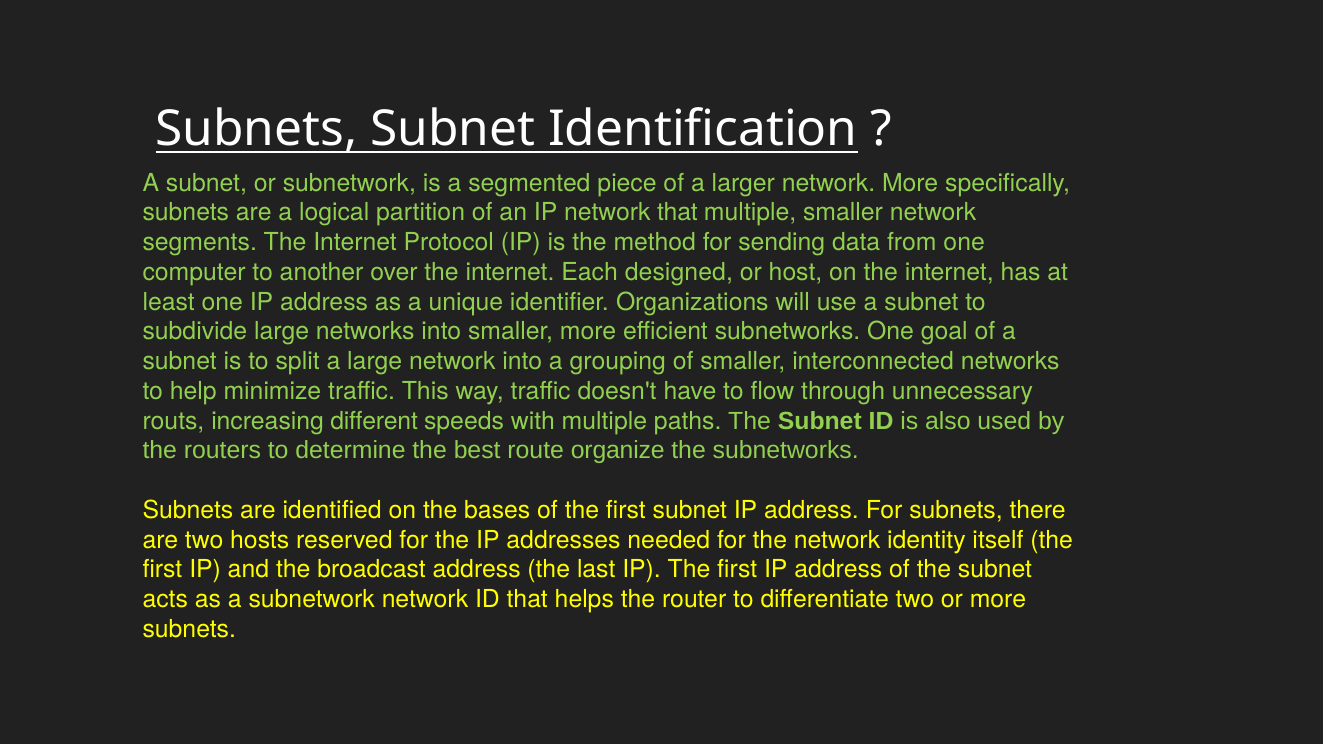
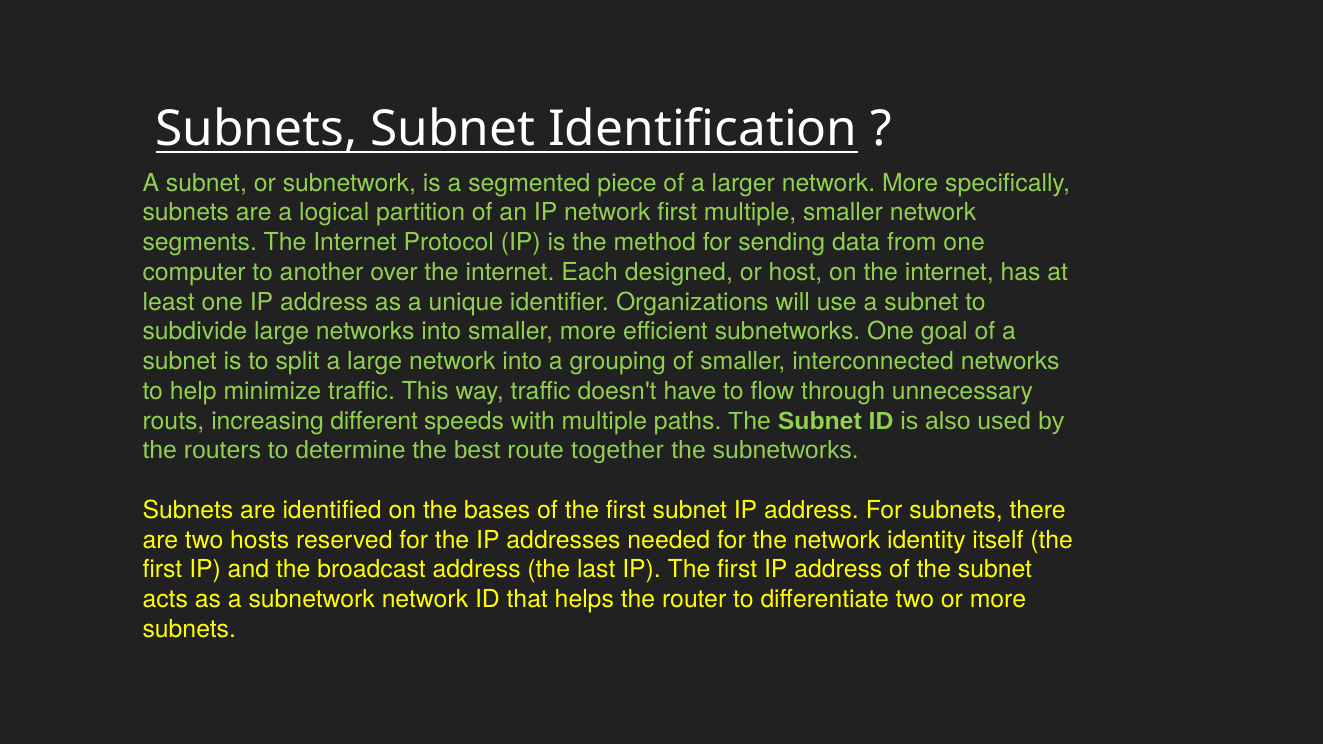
network that: that -> first (677, 213)
organize: organize -> together (618, 451)
